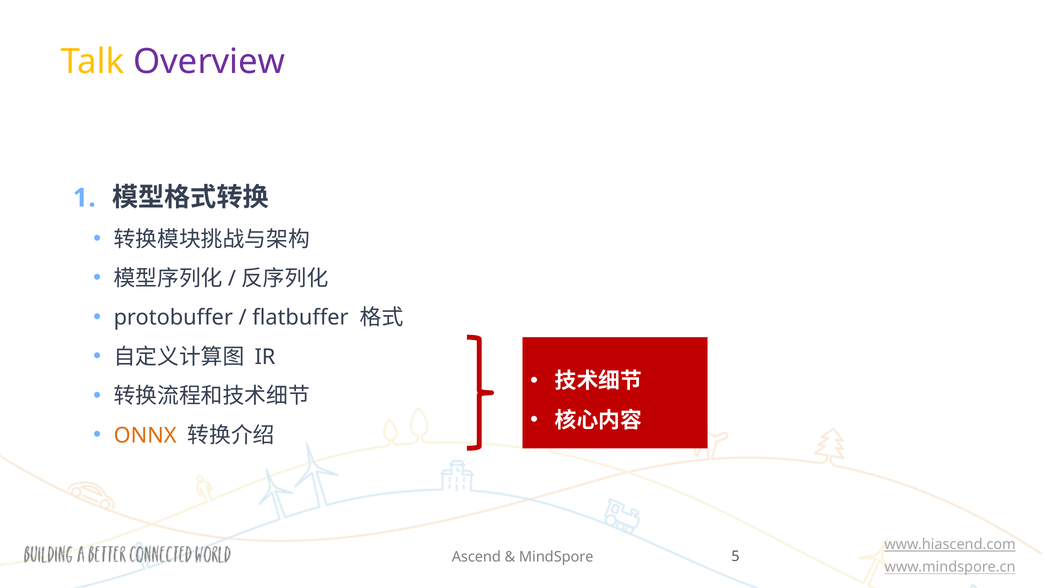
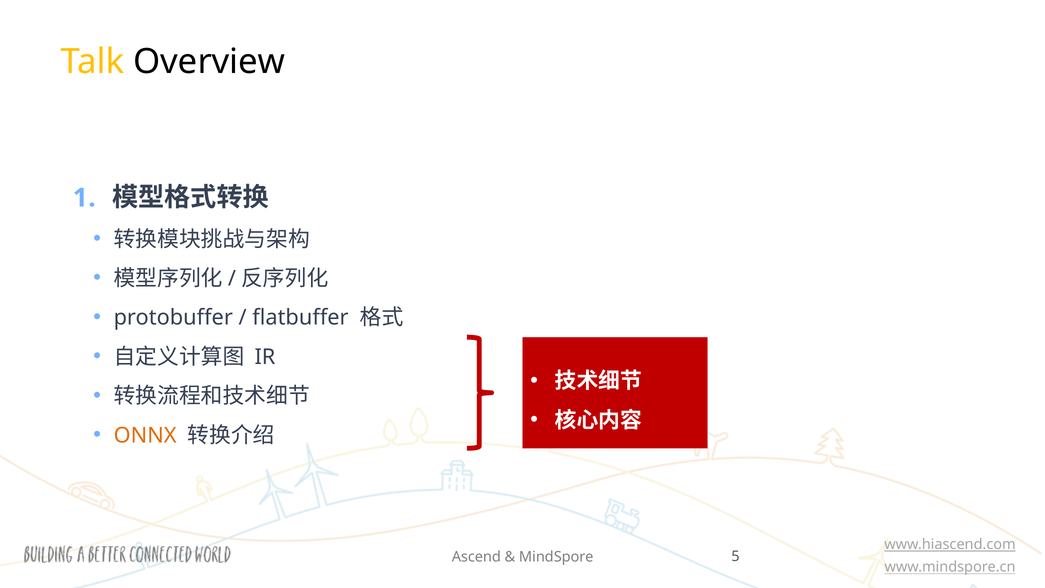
Overview colour: purple -> black (209, 62)
